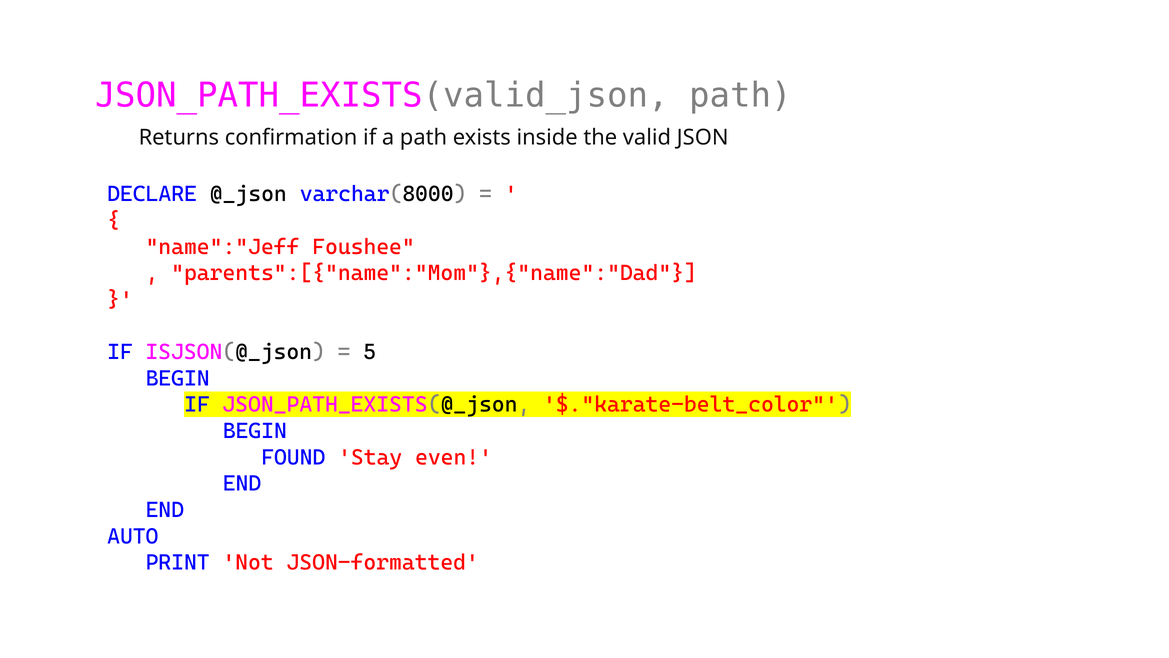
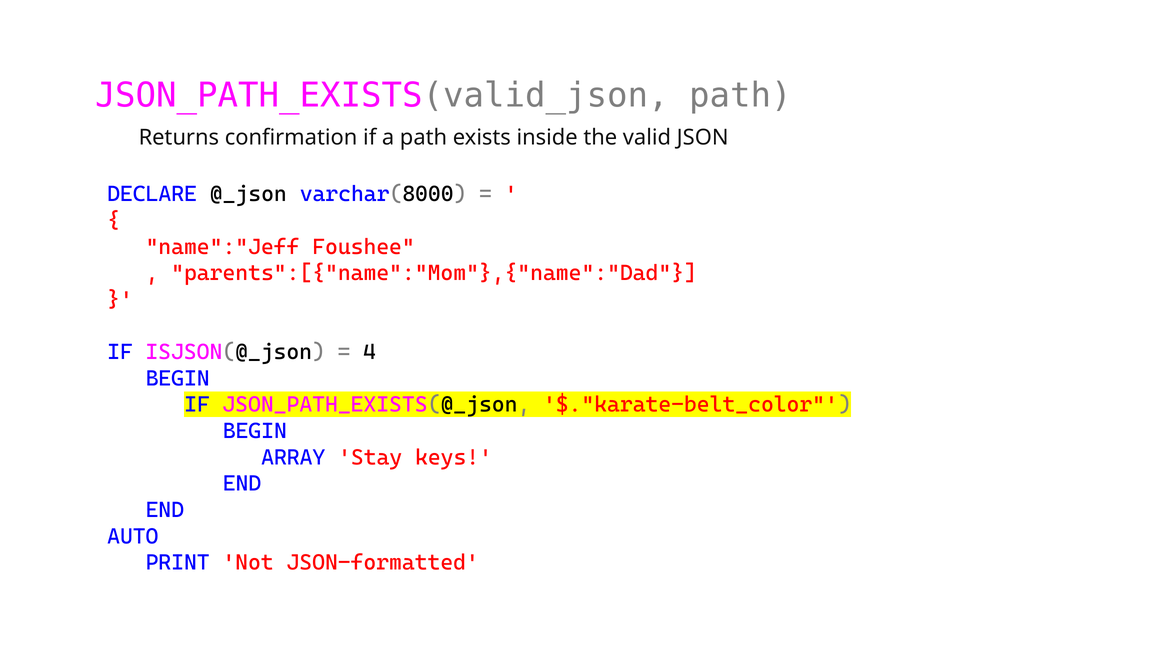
5: 5 -> 4 (369, 352)
FOUND: FOUND -> ARRAY (293, 457)
even: even -> keys (454, 457)
